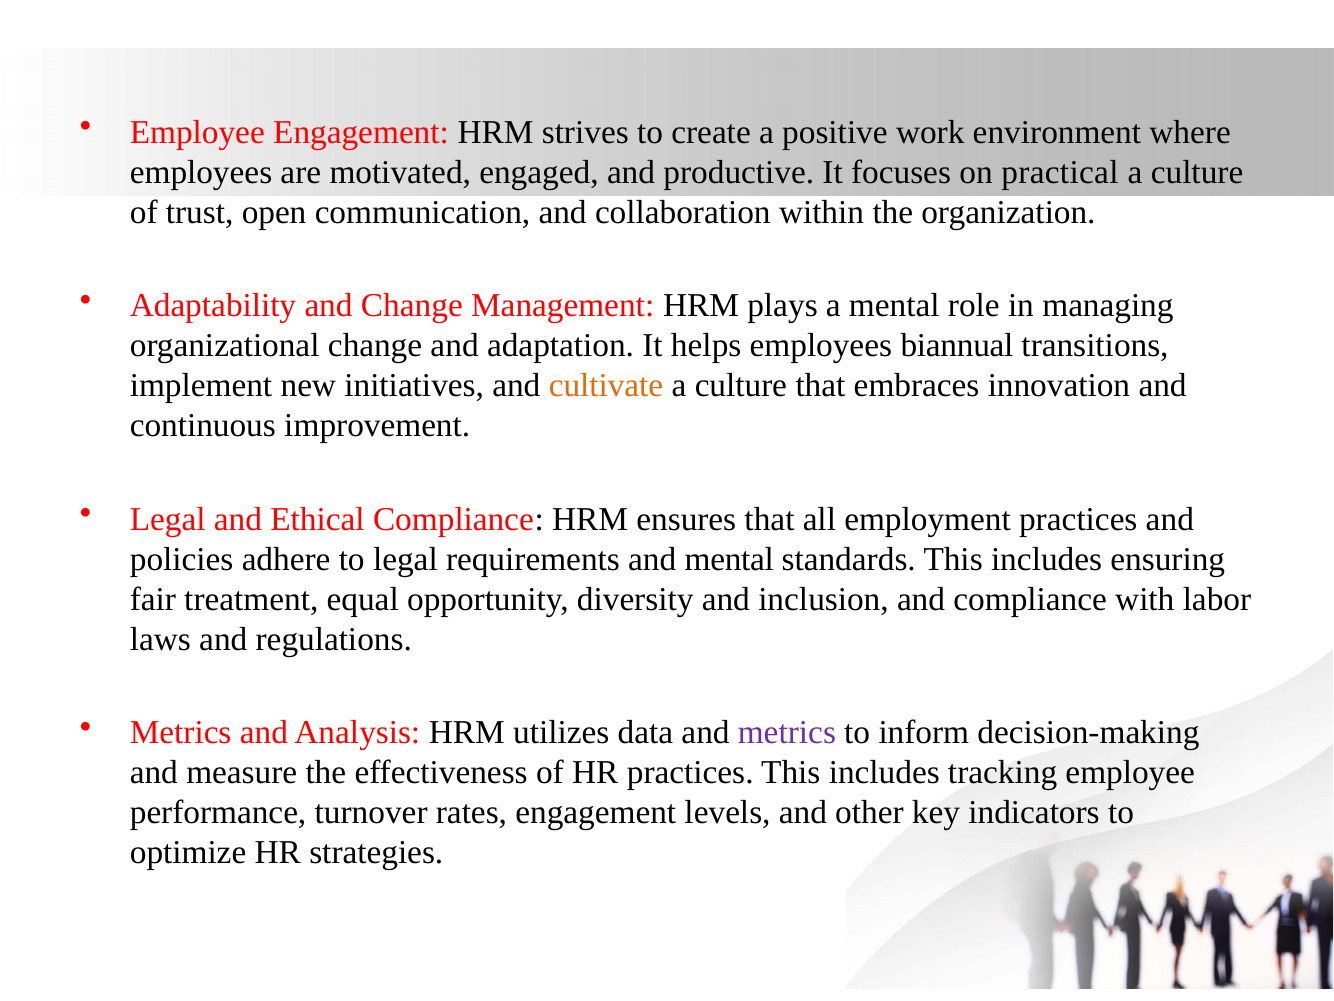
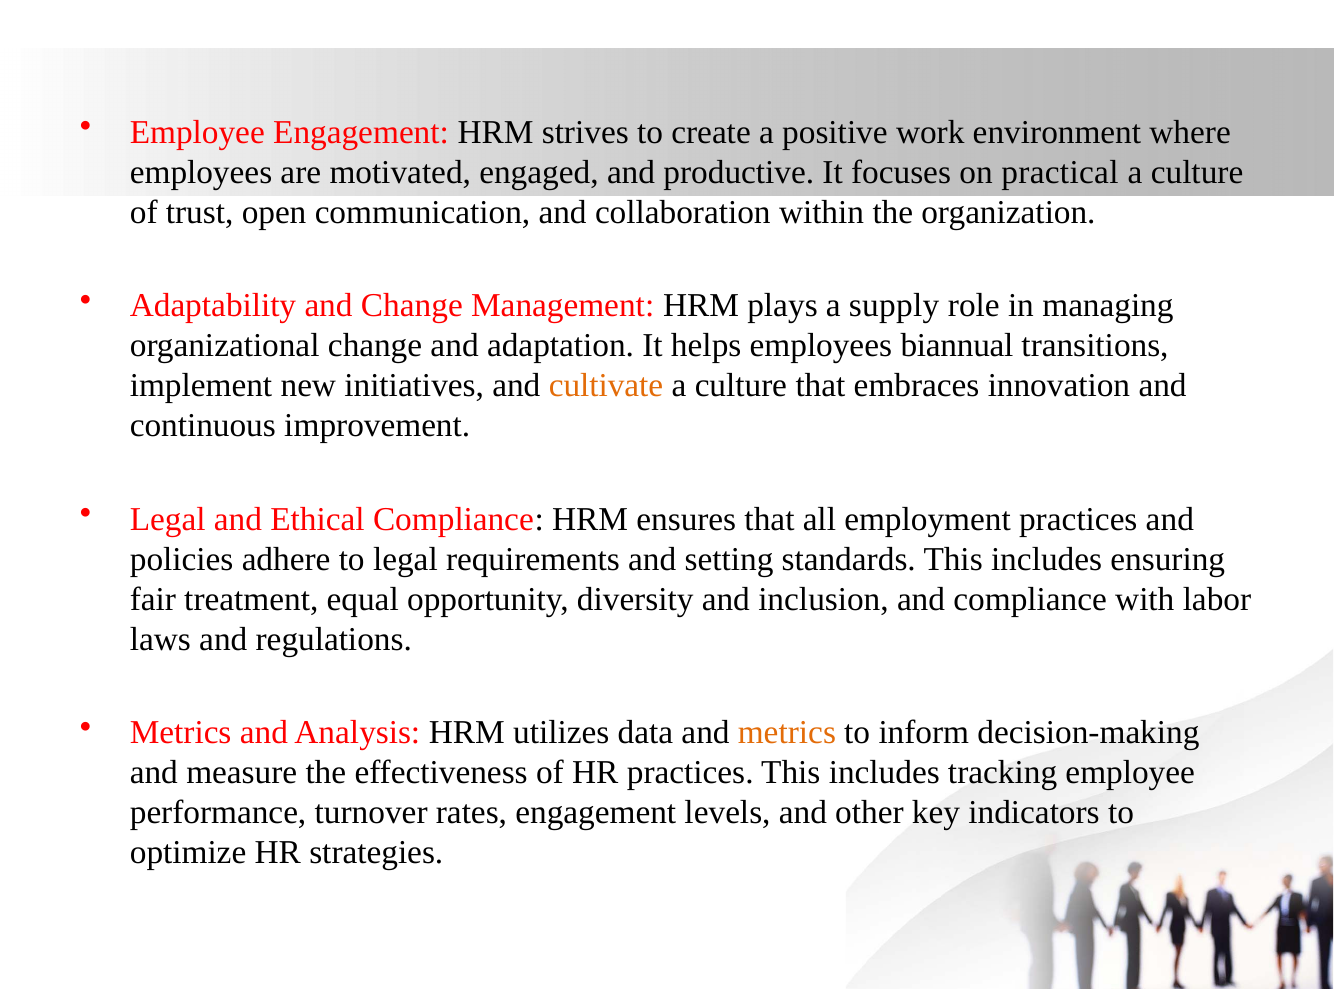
a mental: mental -> supply (894, 305)
and mental: mental -> setting (729, 559)
metrics colour: purple -> orange (787, 732)
